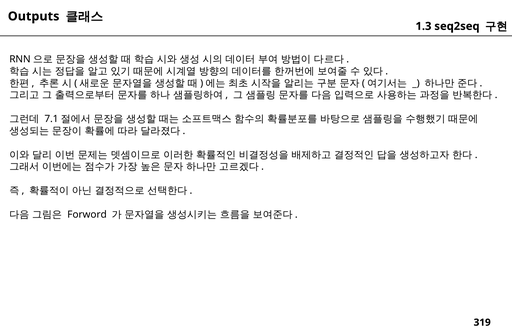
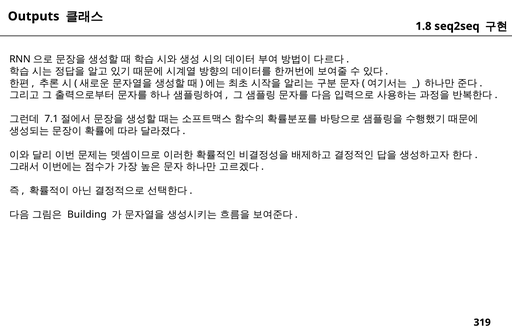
1.3: 1.3 -> 1.8 (423, 26)
Forword: Forword -> Building (87, 215)
